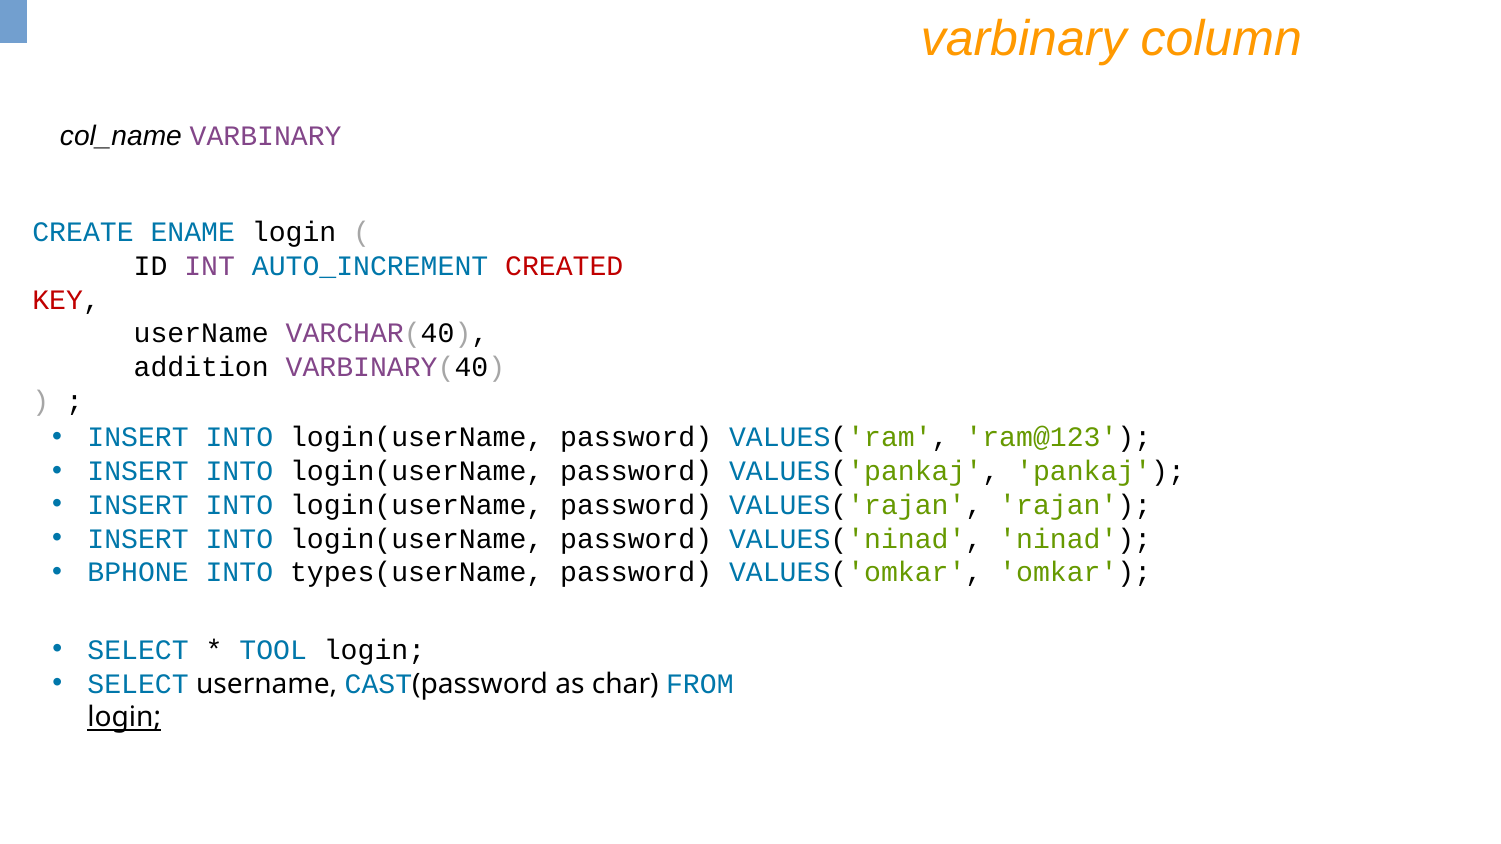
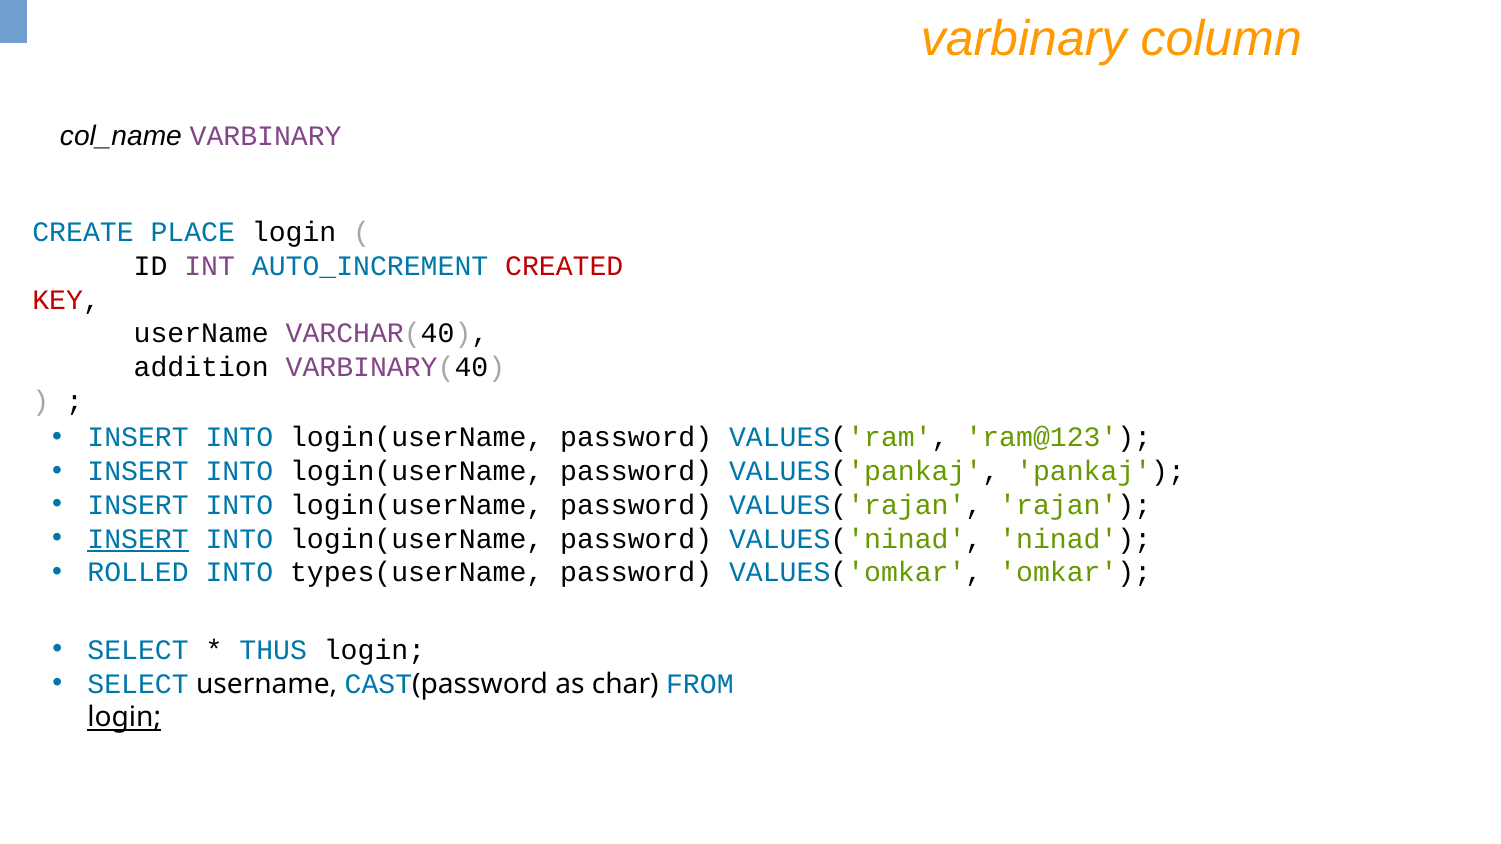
ENAME: ENAME -> PLACE (193, 232)
INSERT underline: none -> present (138, 539)
BPHONE: BPHONE -> ROLLED (138, 573)
TOOL: TOOL -> THUS (273, 650)
